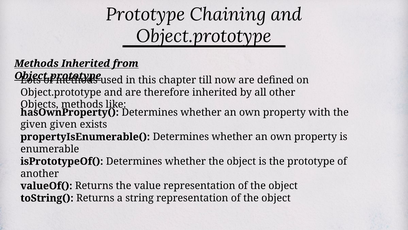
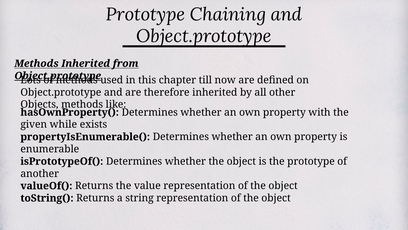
given given: given -> while (63, 124)
